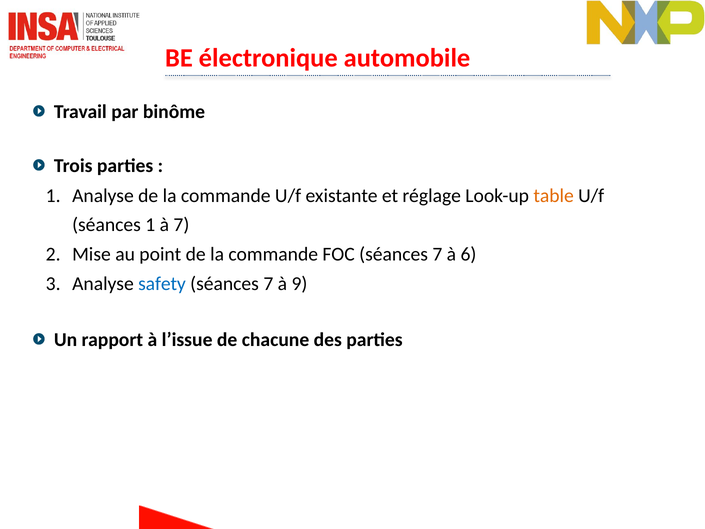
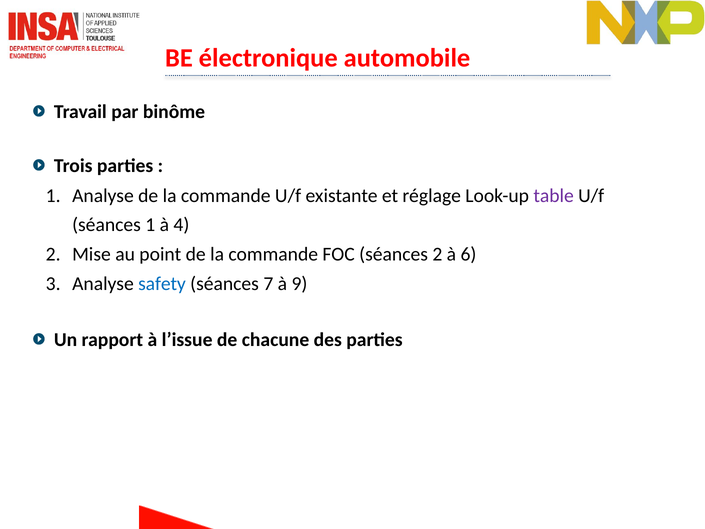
table colour: orange -> purple (554, 195)
à 7: 7 -> 4 (181, 225)
FOC séances 7: 7 -> 2 (437, 254)
